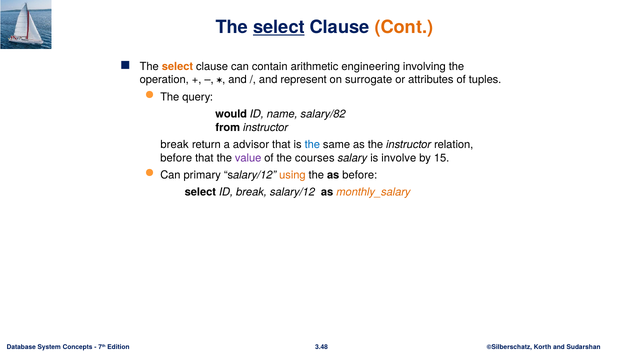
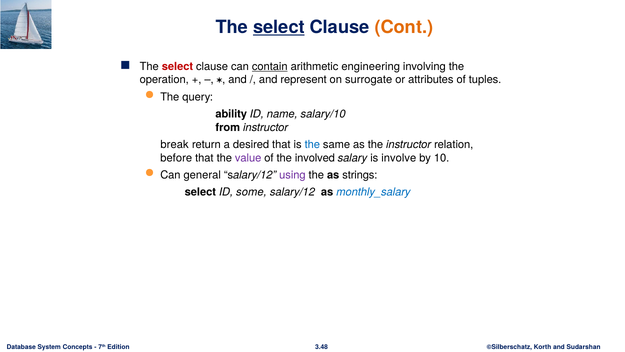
select colour: orange -> red (177, 66)
contain underline: none -> present (270, 66)
would: would -> ability (231, 114)
salary/82: salary/82 -> salary/10 (323, 114)
advisor: advisor -> desired (251, 144)
courses: courses -> involved (315, 158)
15: 15 -> 10 (442, 158)
primary: primary -> general (202, 175)
using colour: orange -> purple (292, 175)
as before: before -> strings (360, 175)
ID break: break -> some (251, 192)
monthly_salary colour: orange -> blue (373, 192)
